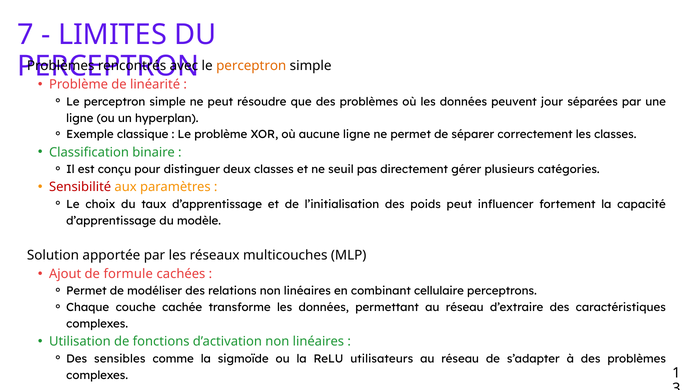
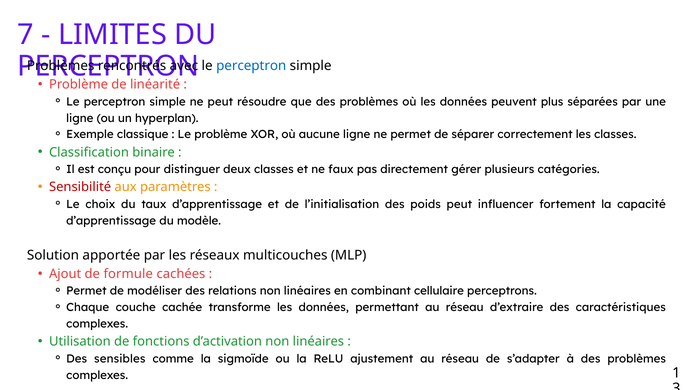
perceptron colour: orange -> blue (251, 66)
jour: jour -> plus (552, 102)
seuil: seuil -> faux (341, 169)
utilisateurs: utilisateurs -> ajustement (382, 359)
